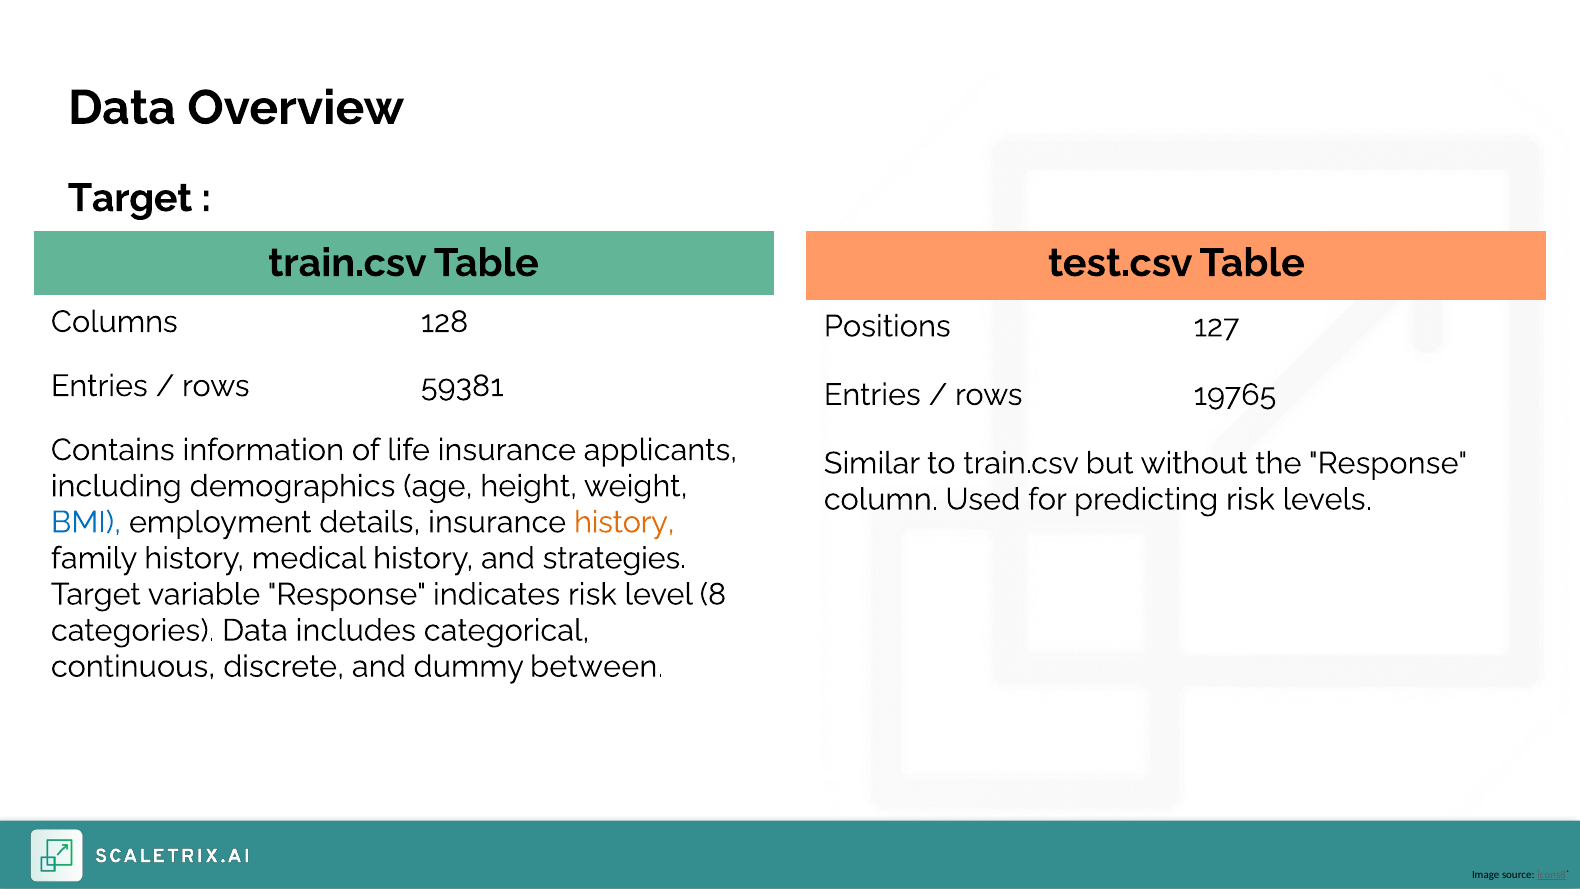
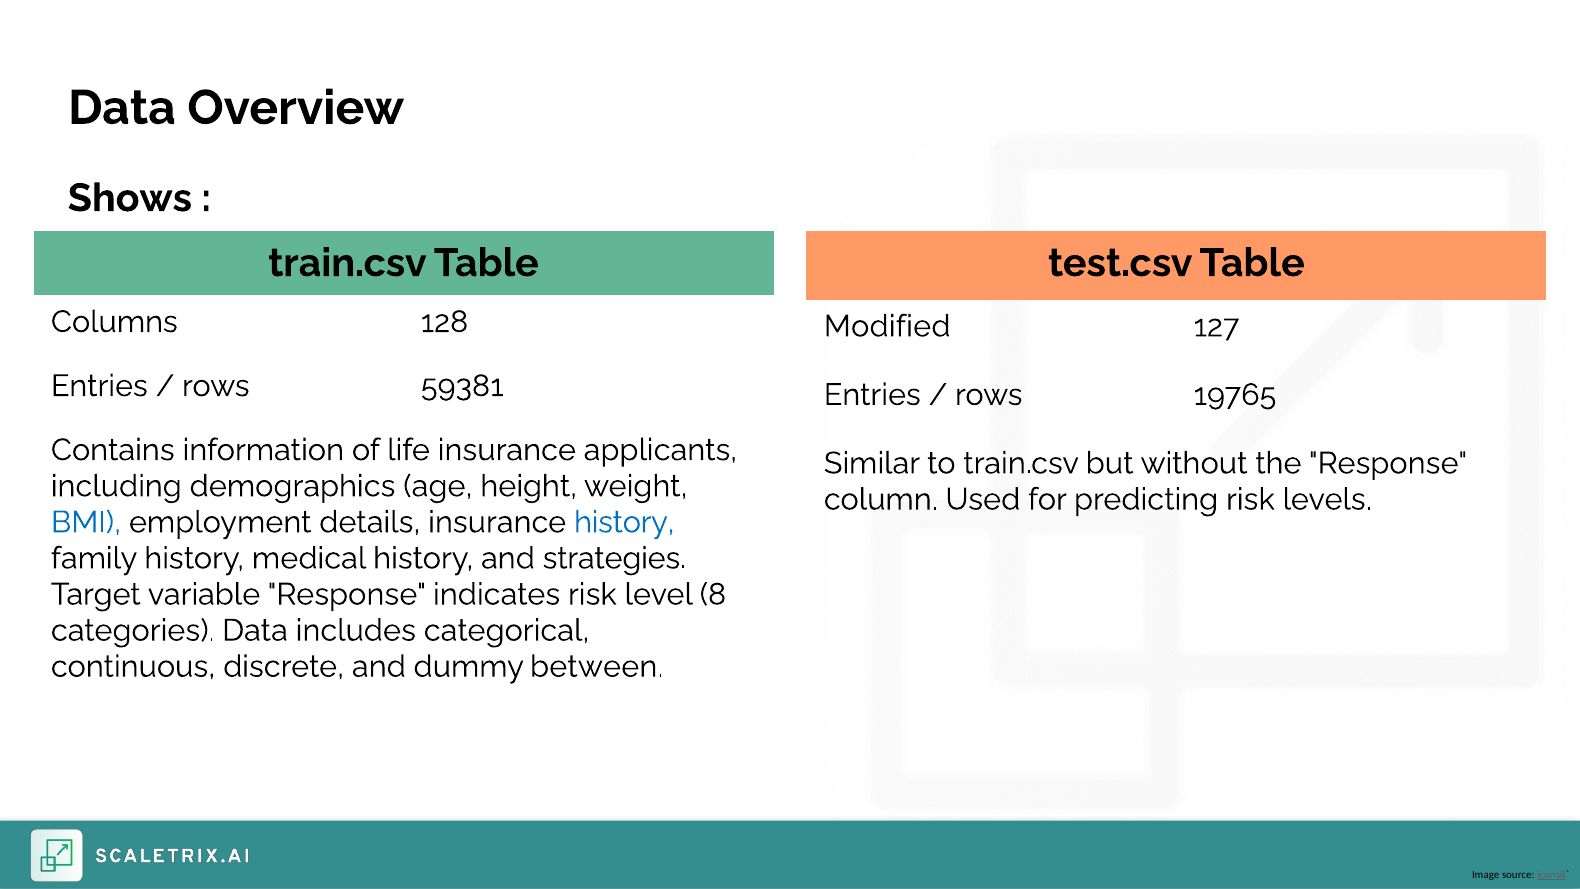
Target: Target -> Shows (130, 198)
Positions: Positions -> Modified (887, 326)
history colour: orange -> blue (624, 522)
